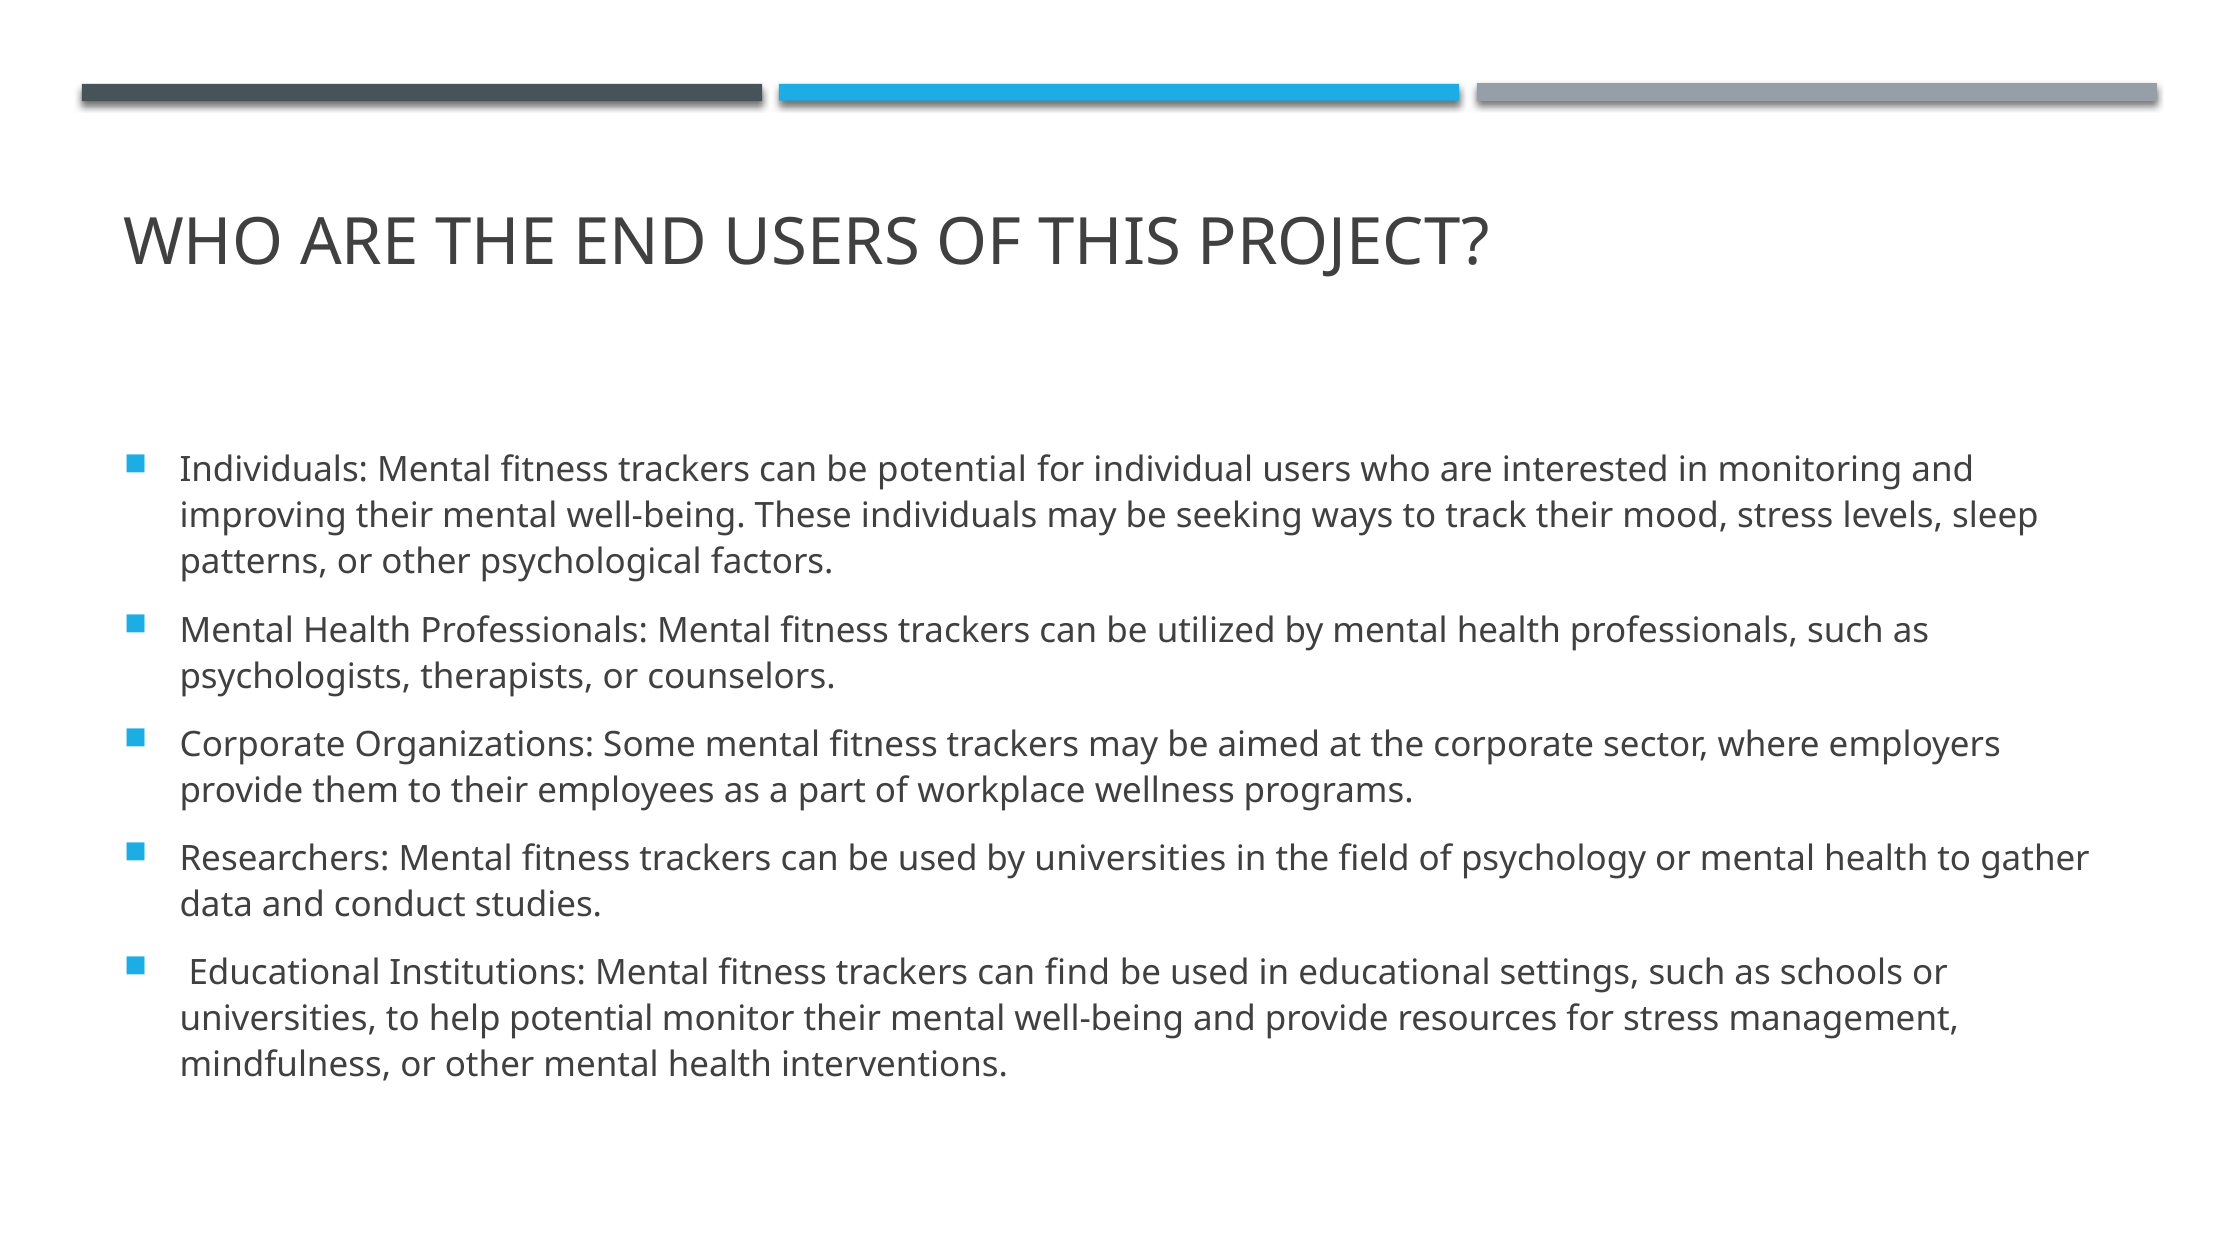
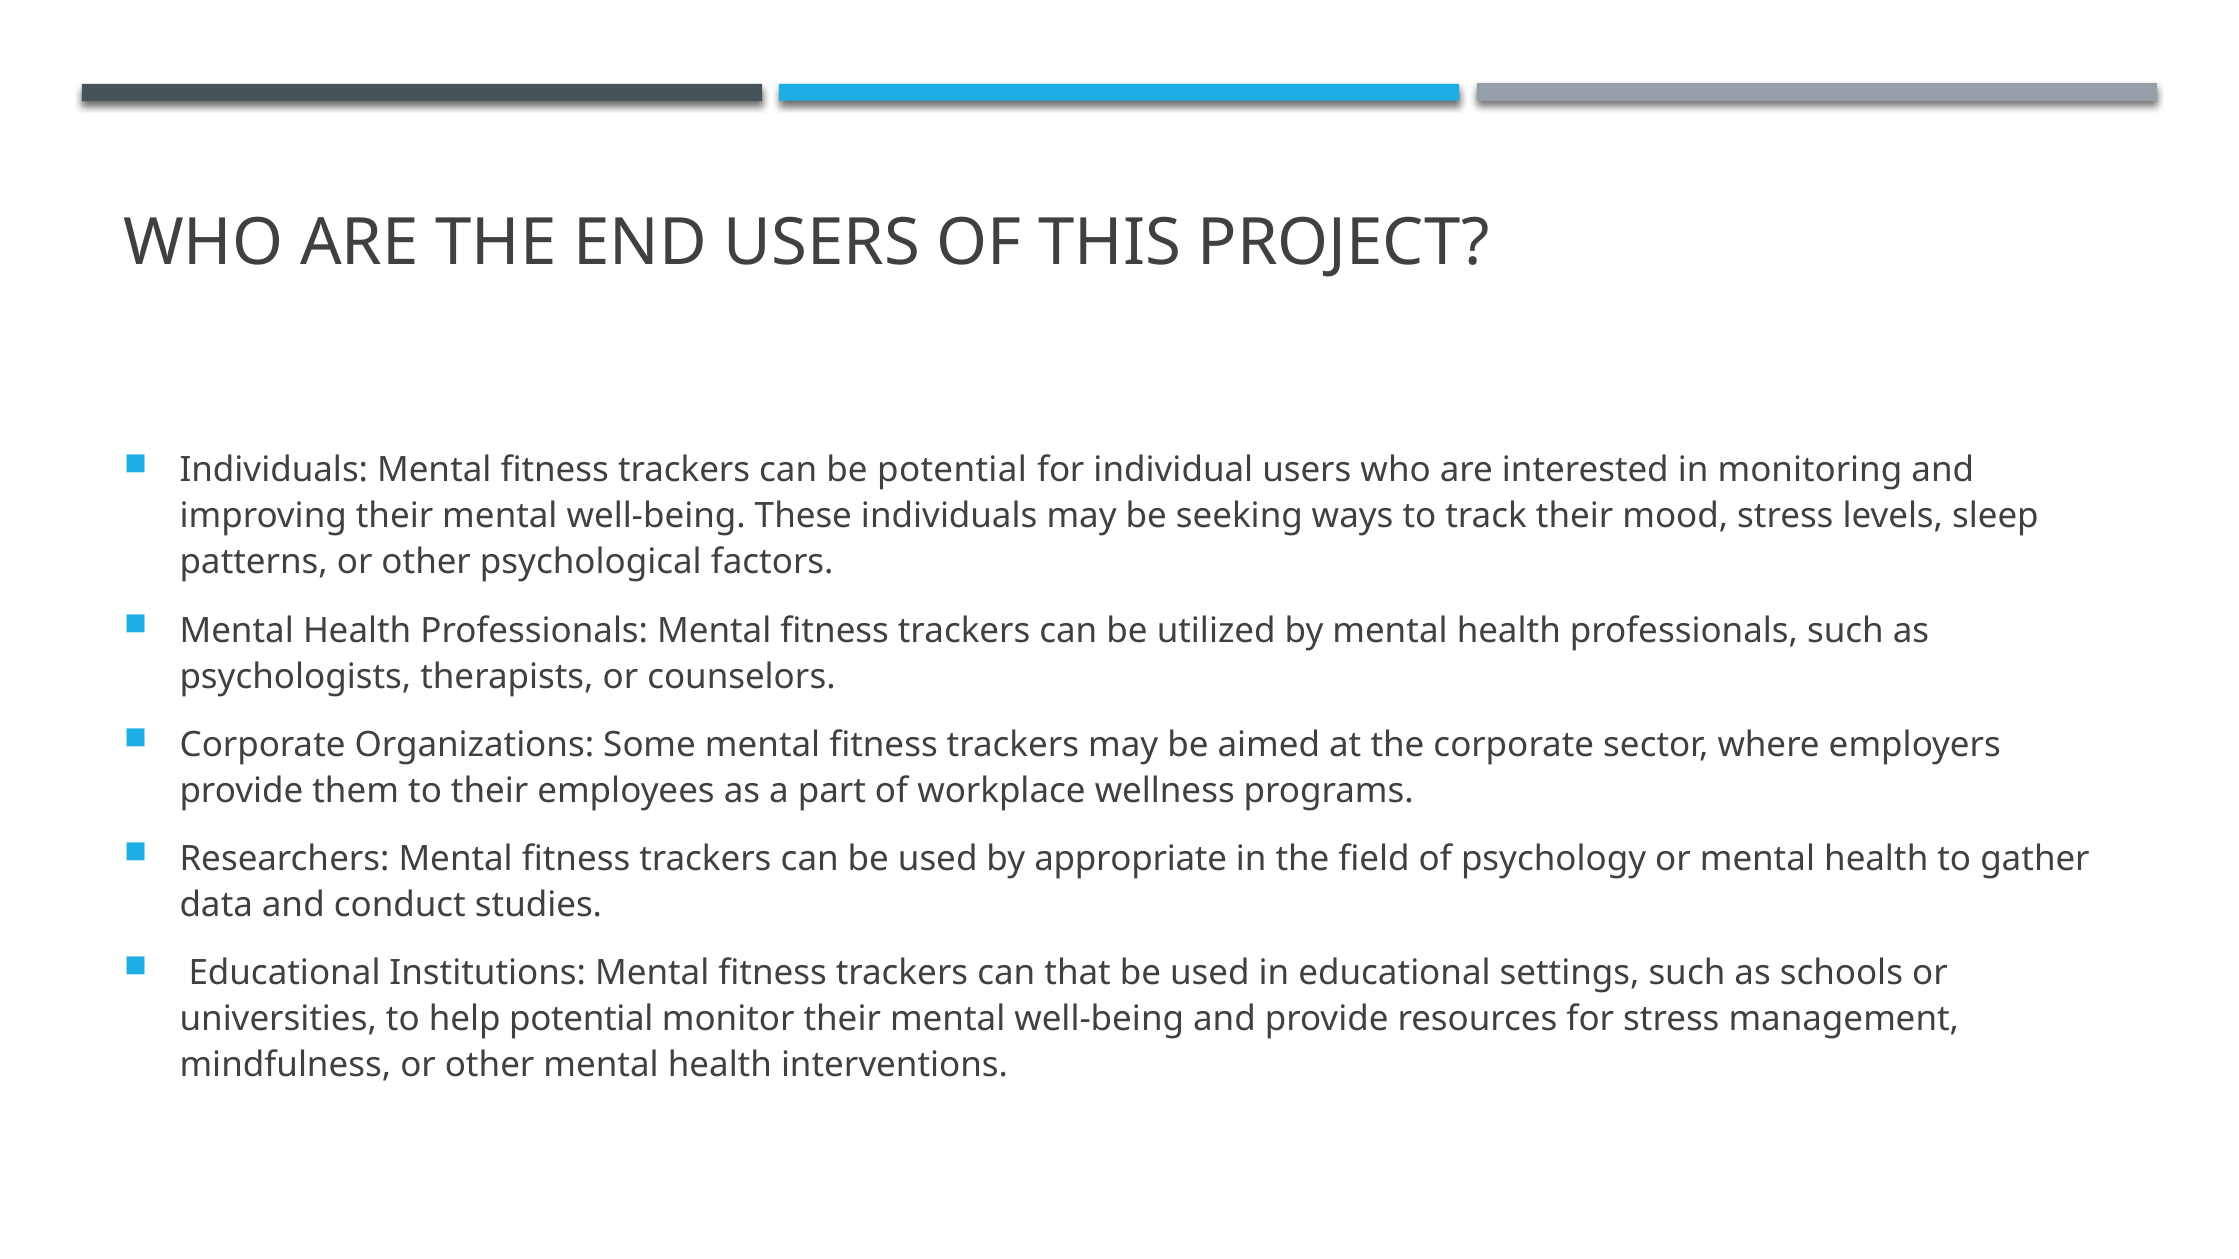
by universities: universities -> appropriate (1131, 859)
find: find -> that (1078, 973)
